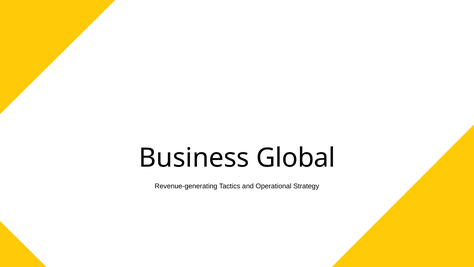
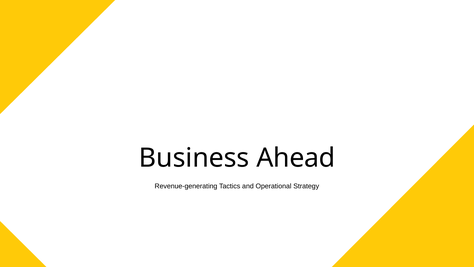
Global: Global -> Ahead (296, 158)
